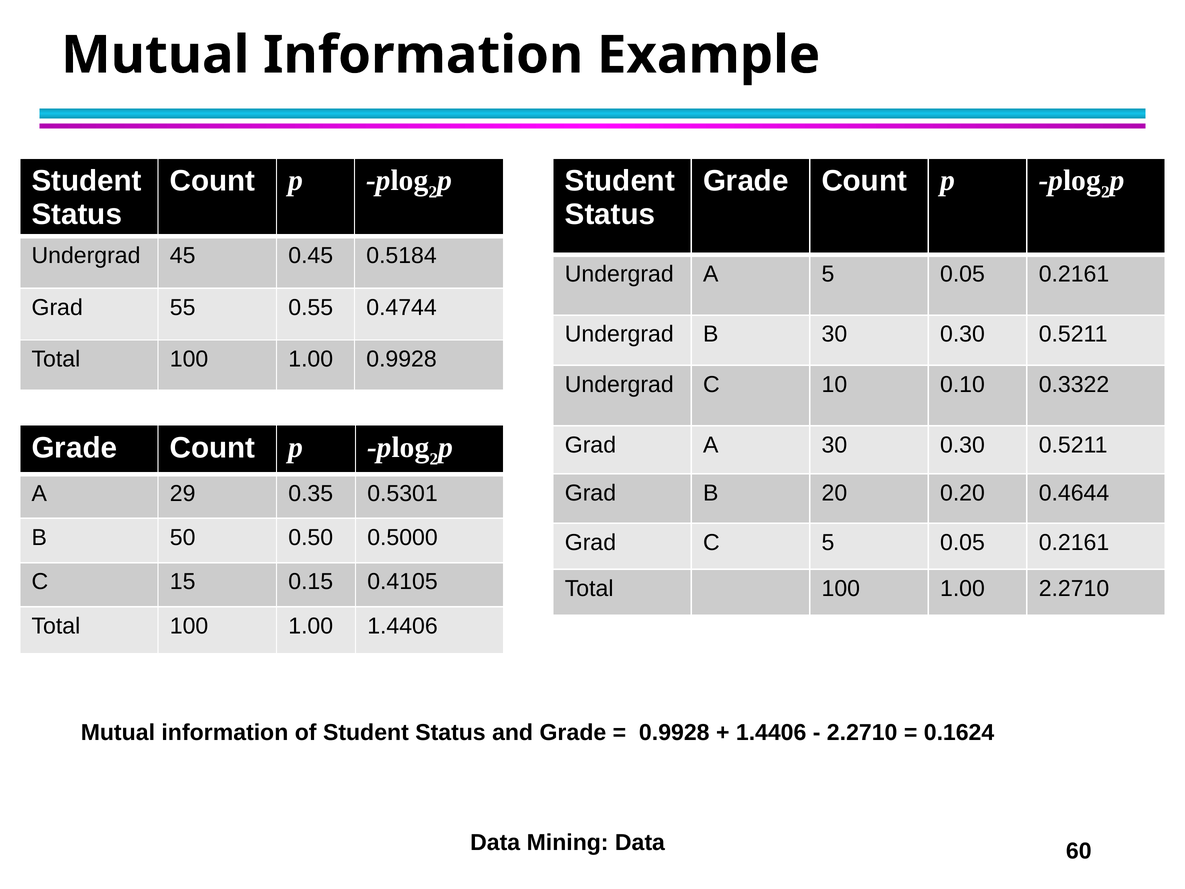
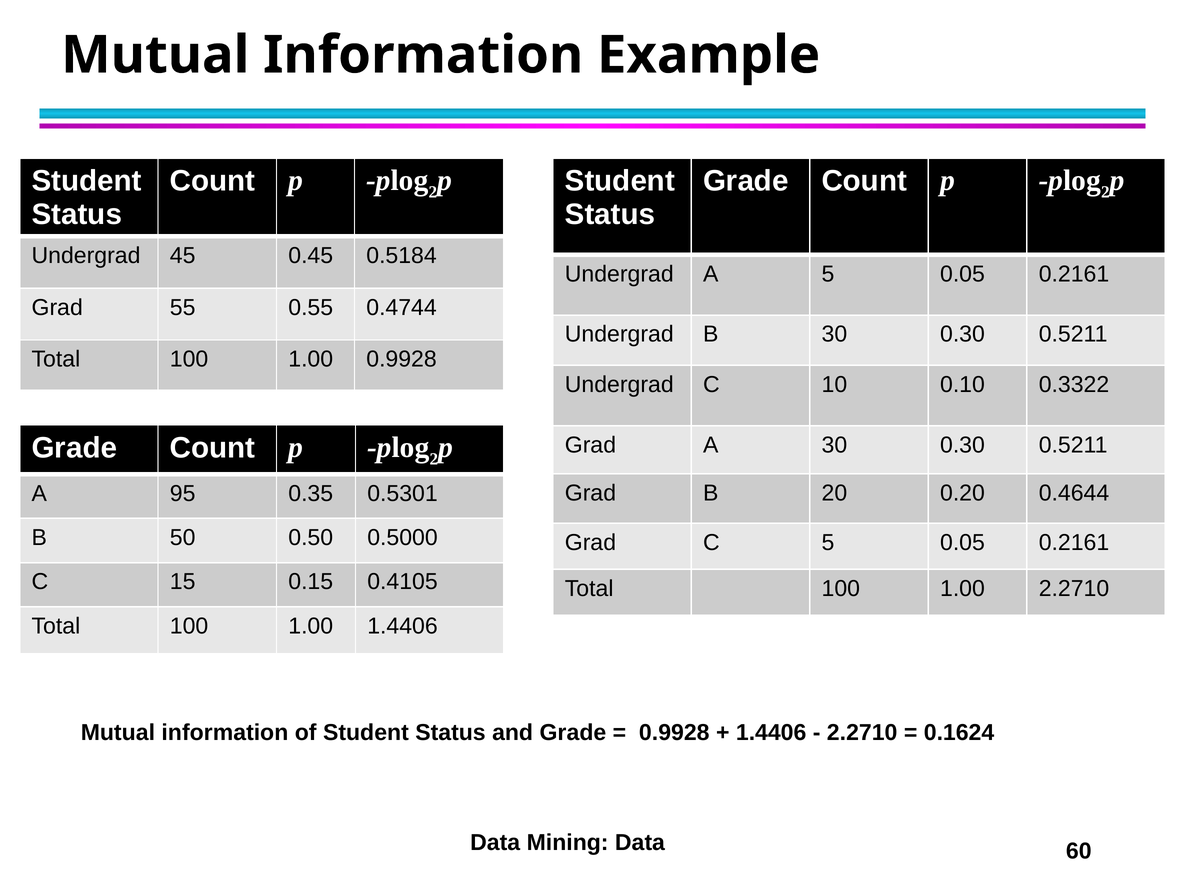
29: 29 -> 95 (183, 493)
